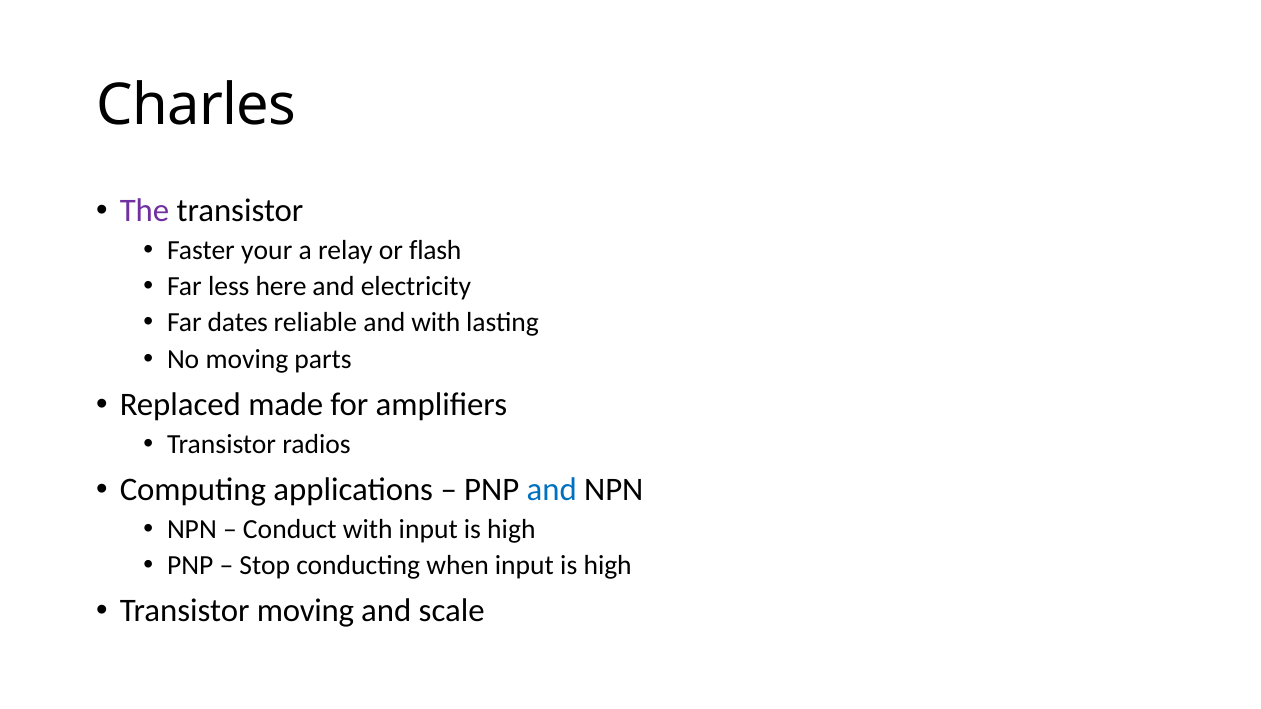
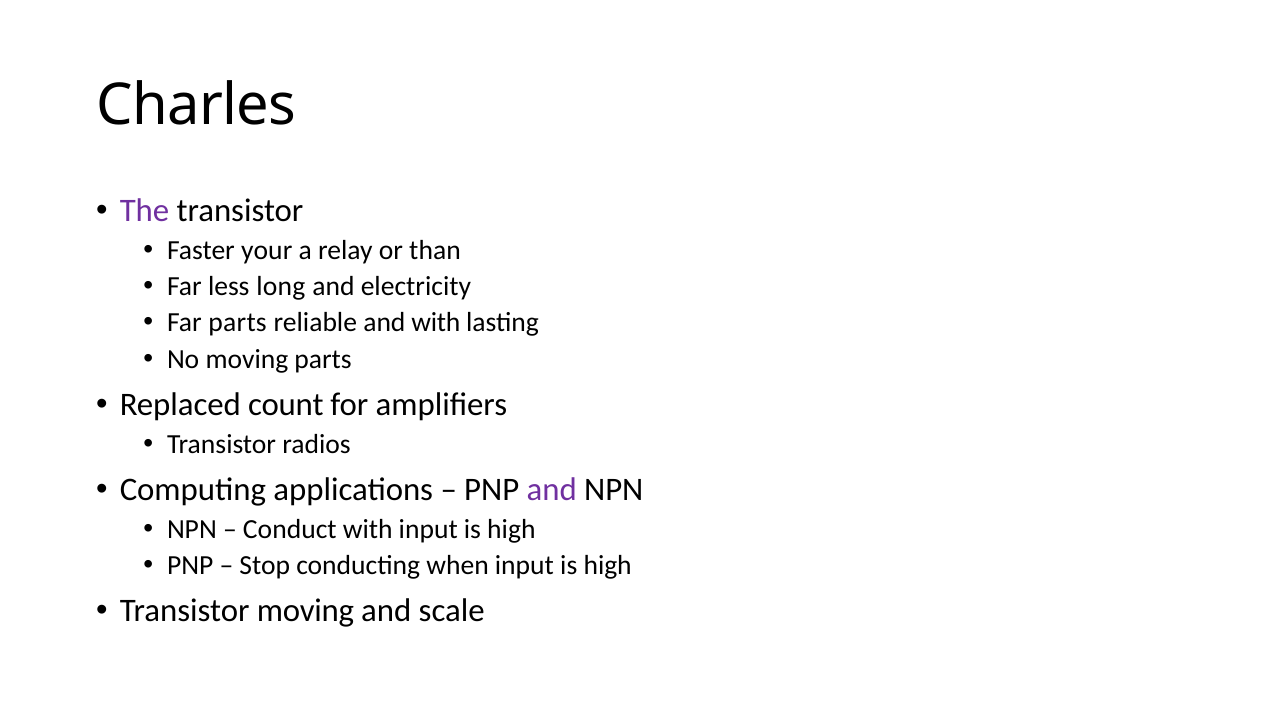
flash: flash -> than (435, 250)
here: here -> long (281, 287)
Far dates: dates -> parts (238, 323)
made: made -> count (286, 405)
and colour: blue -> purple (552, 490)
